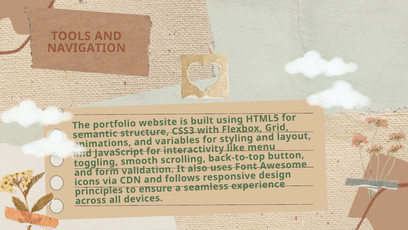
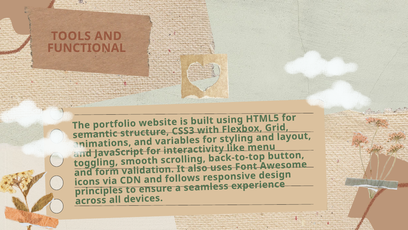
NAVIGATION: NAVIGATION -> FUNCTIONAL (86, 48)
